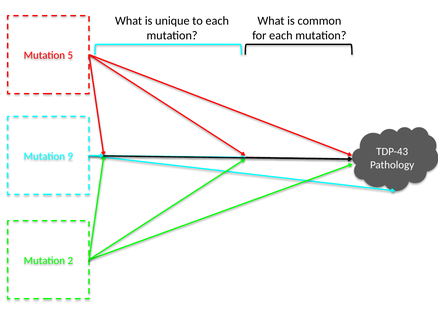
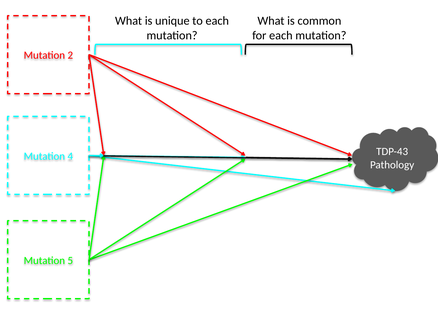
5: 5 -> 2 (70, 55)
9: 9 -> 4 (70, 156)
2: 2 -> 5 (70, 260)
